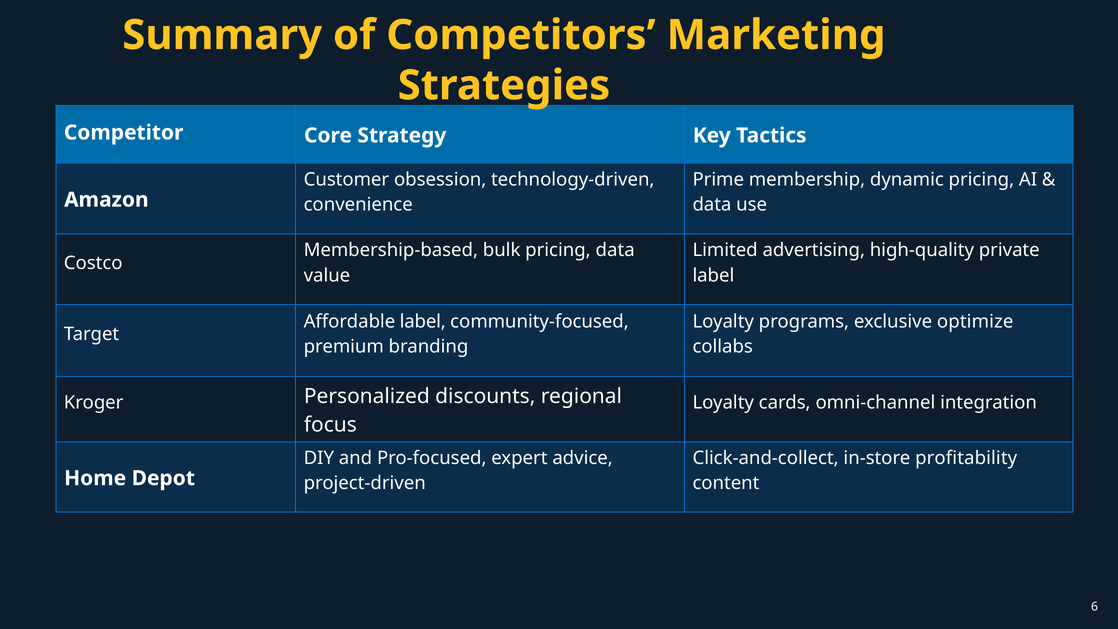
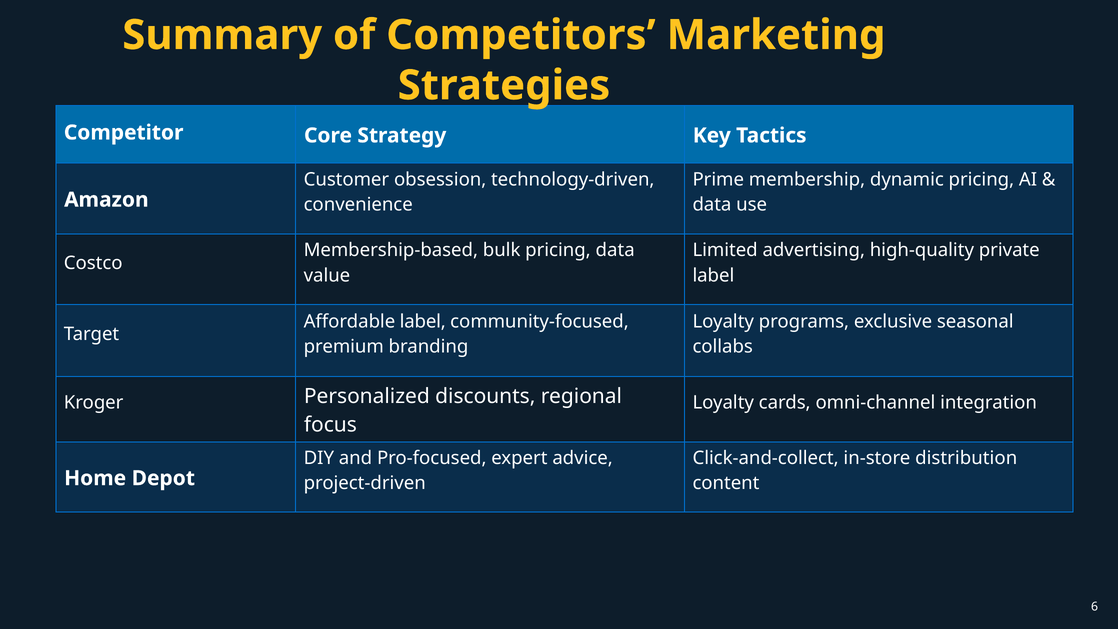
optimize: optimize -> seasonal (975, 321)
profitability: profitability -> distribution (966, 458)
